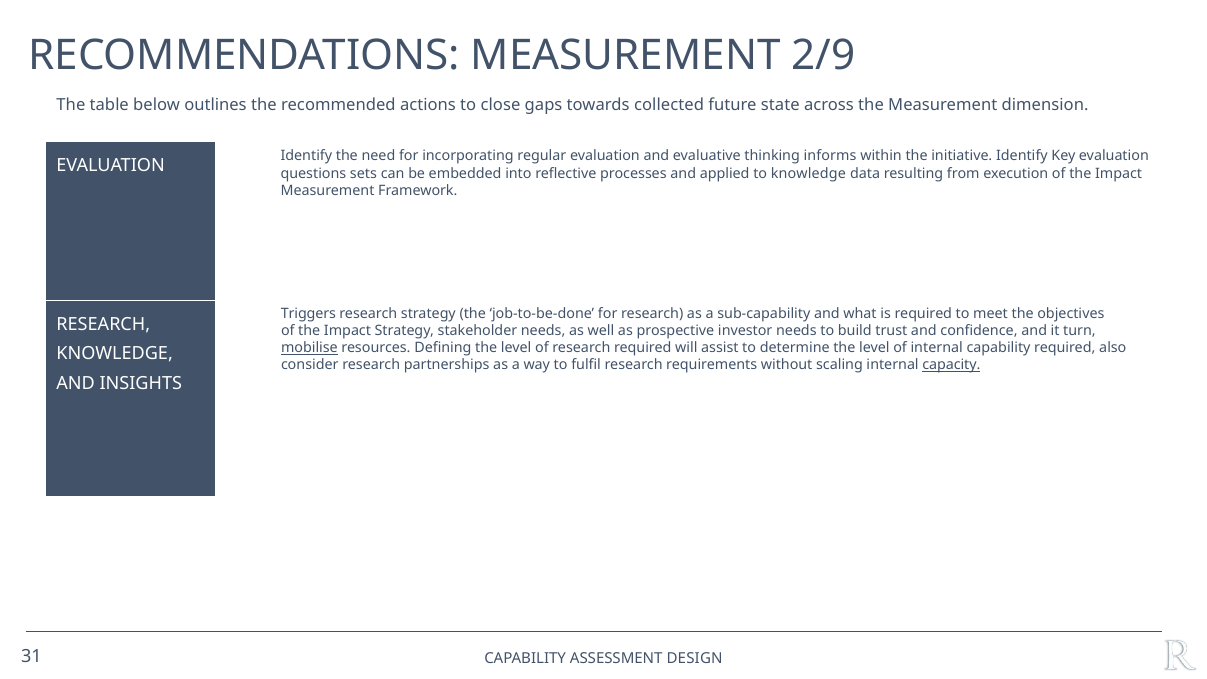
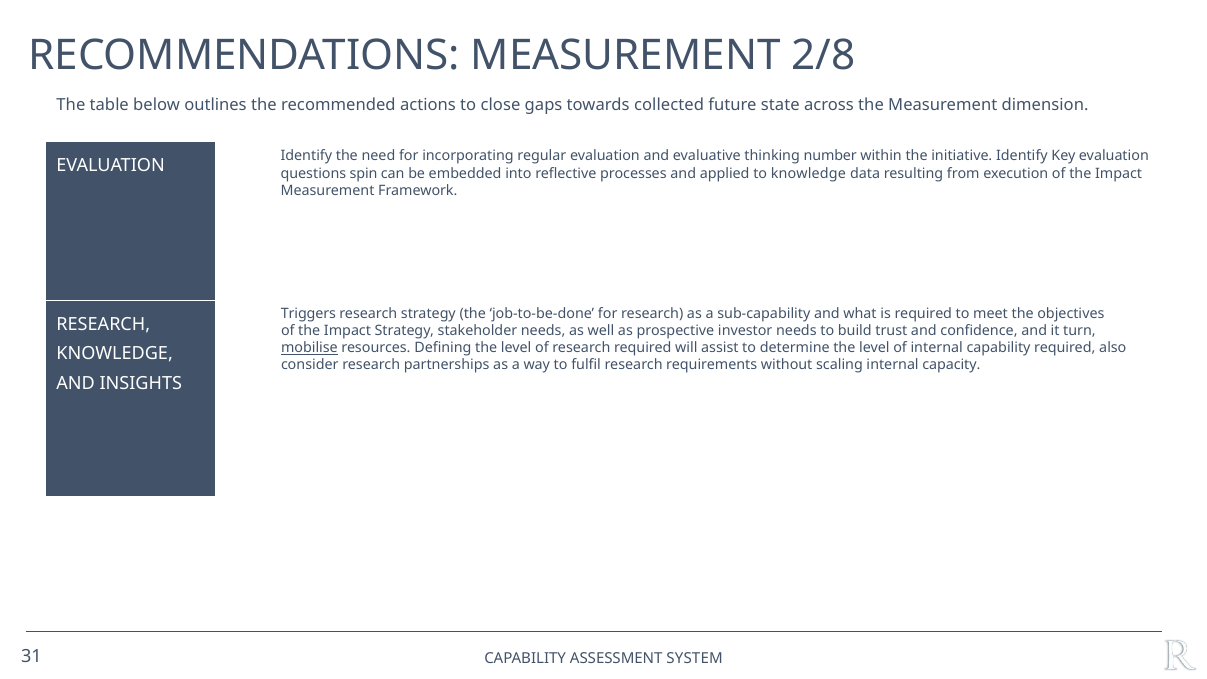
2/9: 2/9 -> 2/8 (824, 56)
informs: informs -> number (830, 156)
sets: sets -> spin (364, 173)
capacity underline: present -> none (951, 365)
DESIGN: DESIGN -> SYSTEM (695, 658)
